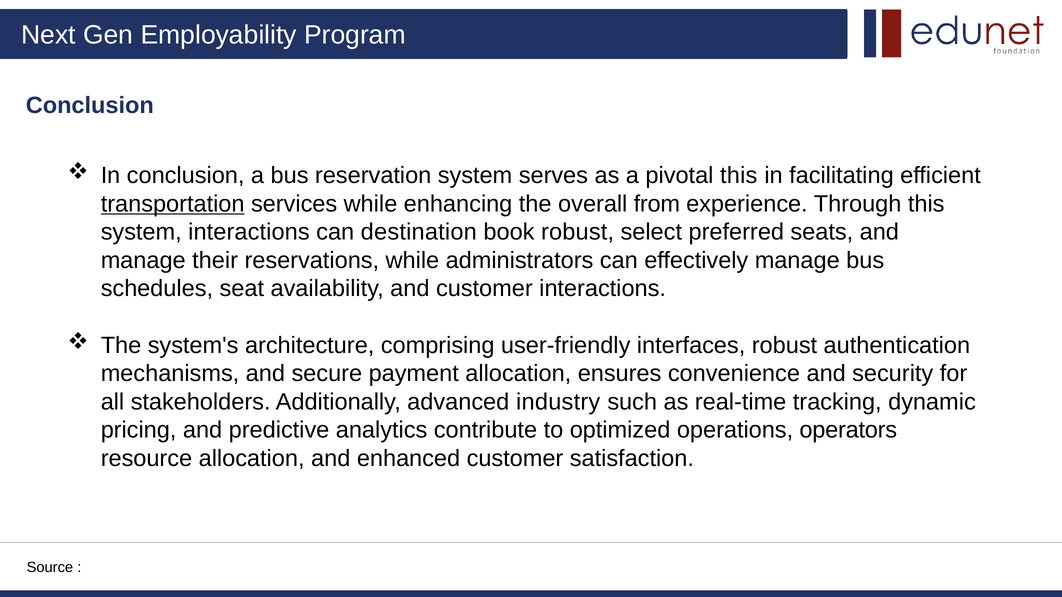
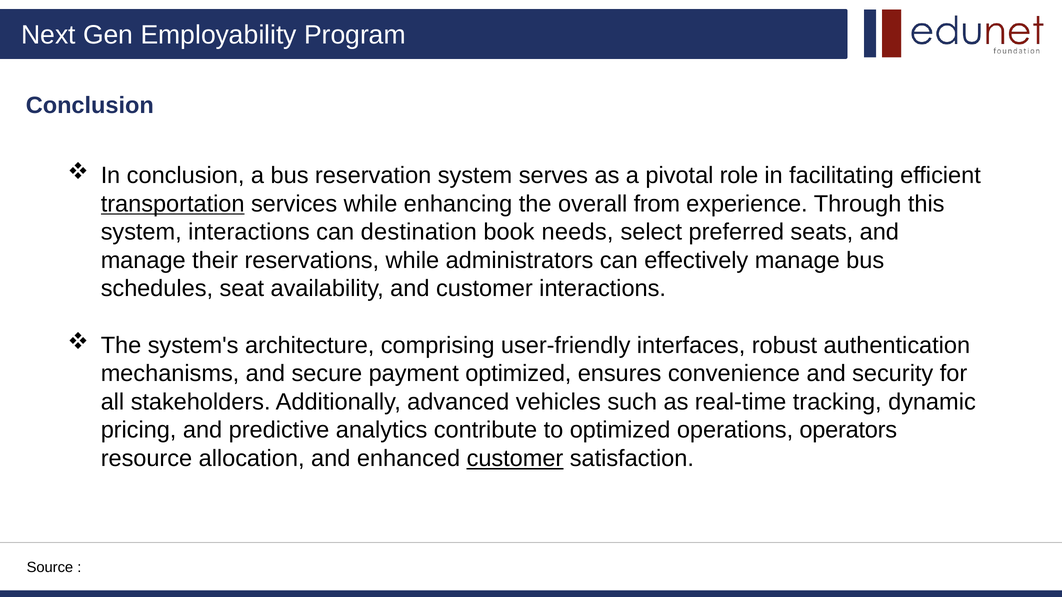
pivotal this: this -> role (739, 176)
book robust: robust -> needs (578, 232)
payment allocation: allocation -> optimized (518, 374)
industry: industry -> vehicles (558, 402)
customer underline: none -> present (515, 459)
